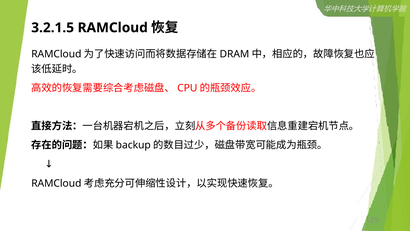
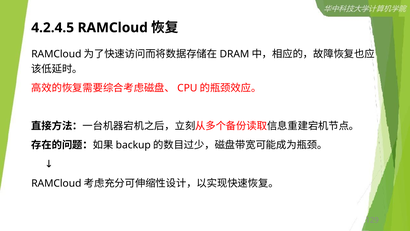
3.2.1.5: 3.2.1.5 -> 4.2.4.5 (53, 28)
